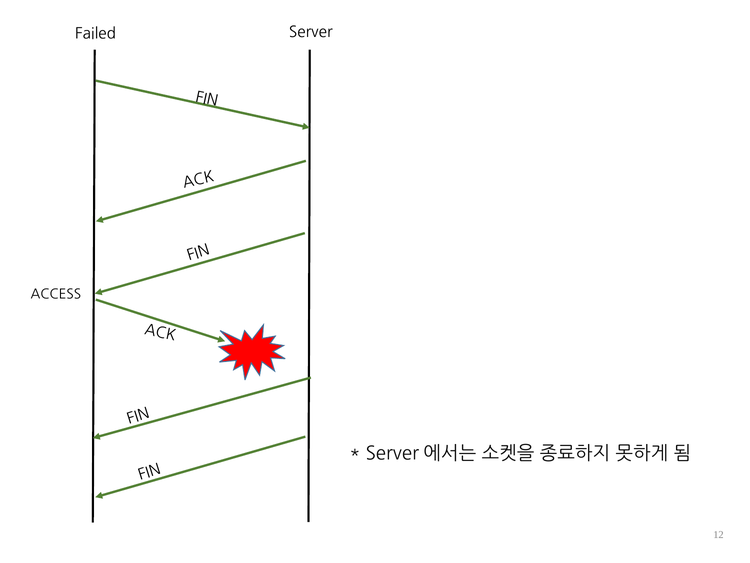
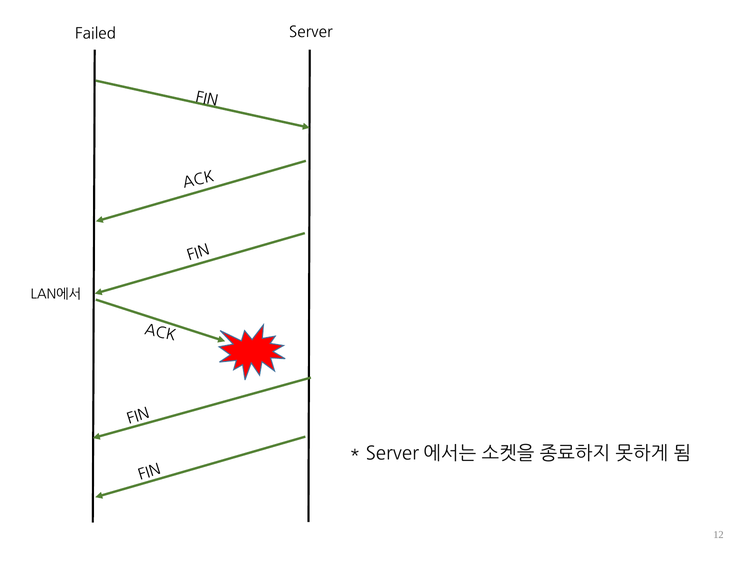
ACCESS: ACCESS -> LAN에서 (56, 294)
